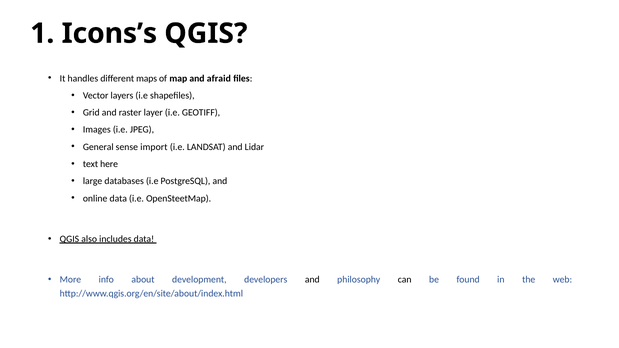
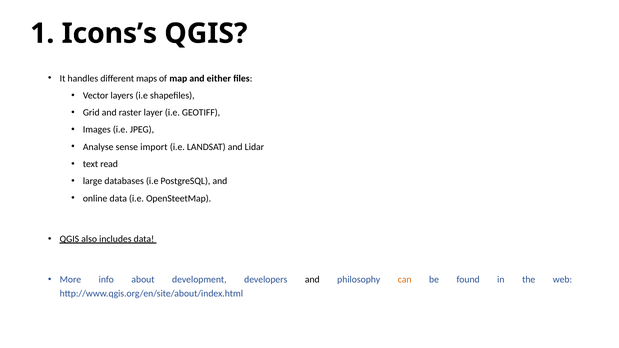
afraid: afraid -> either (219, 78)
General: General -> Analyse (98, 147)
here: here -> read (109, 164)
can colour: black -> orange (405, 280)
